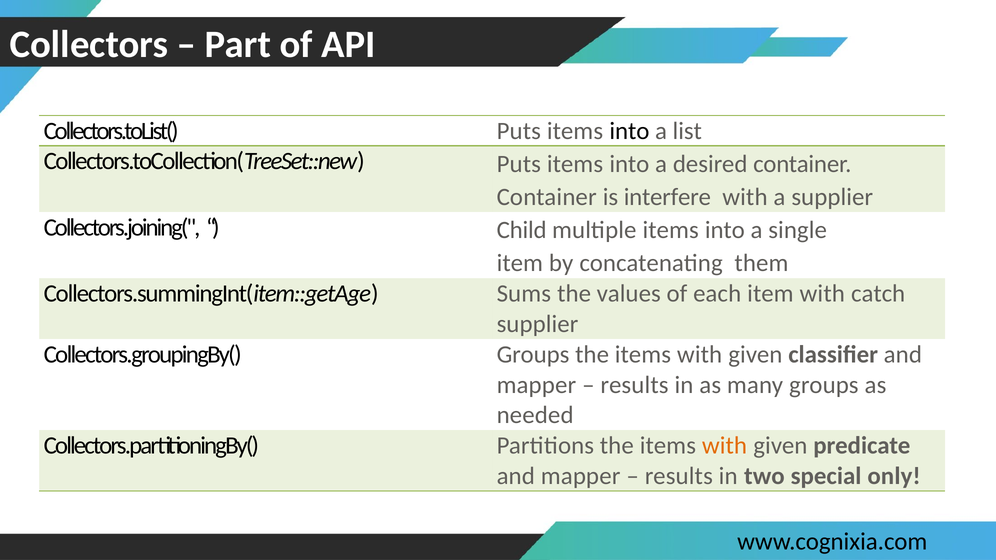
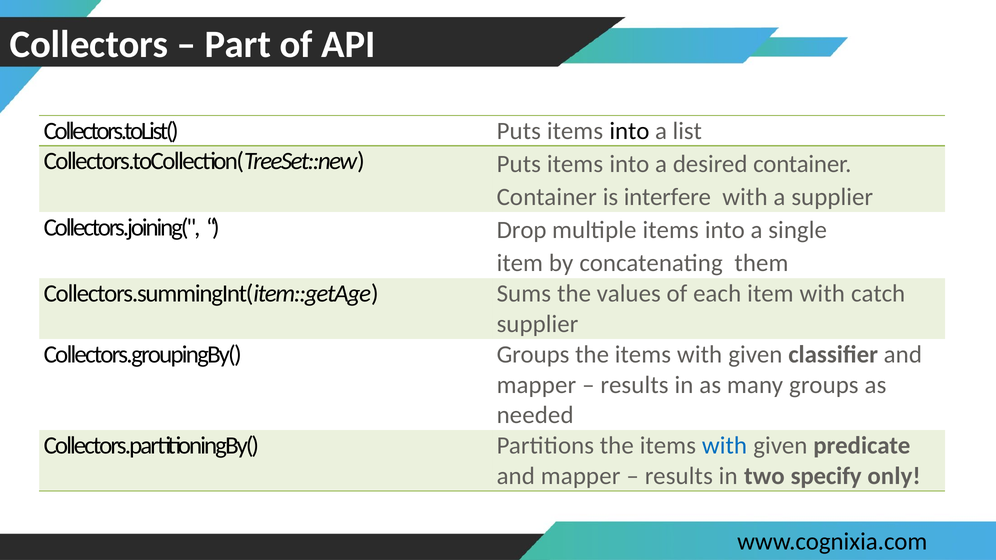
Child: Child -> Drop (522, 230)
with colour: orange -> blue (725, 446)
special: special -> specify (826, 476)
